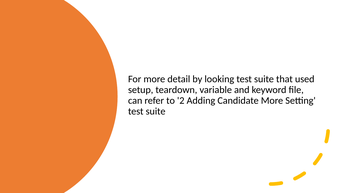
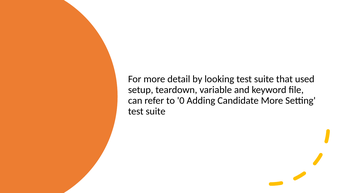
2: 2 -> 0 (181, 101)
